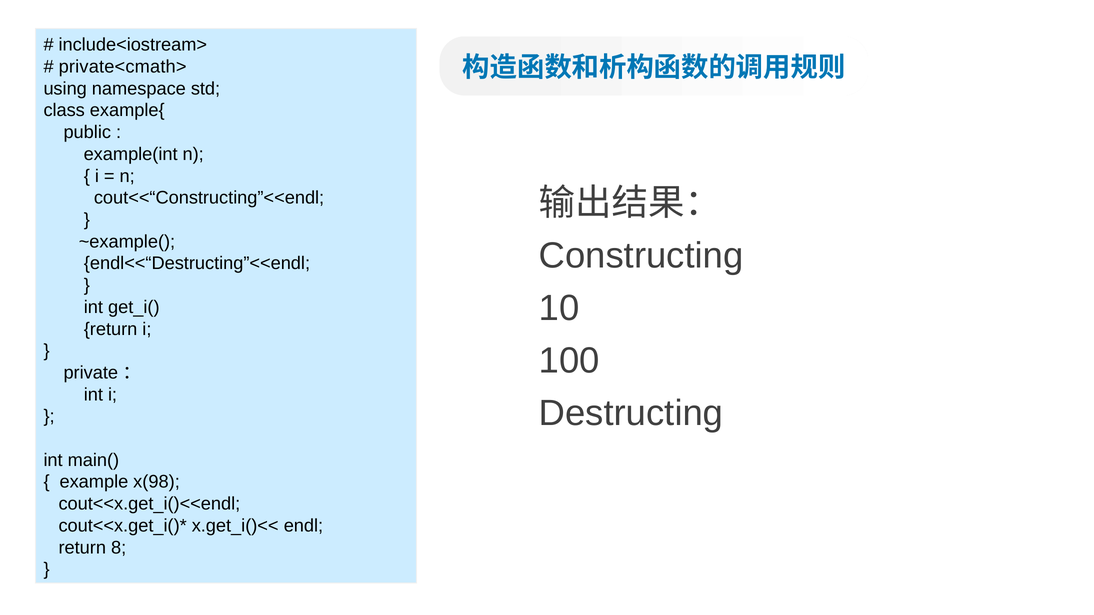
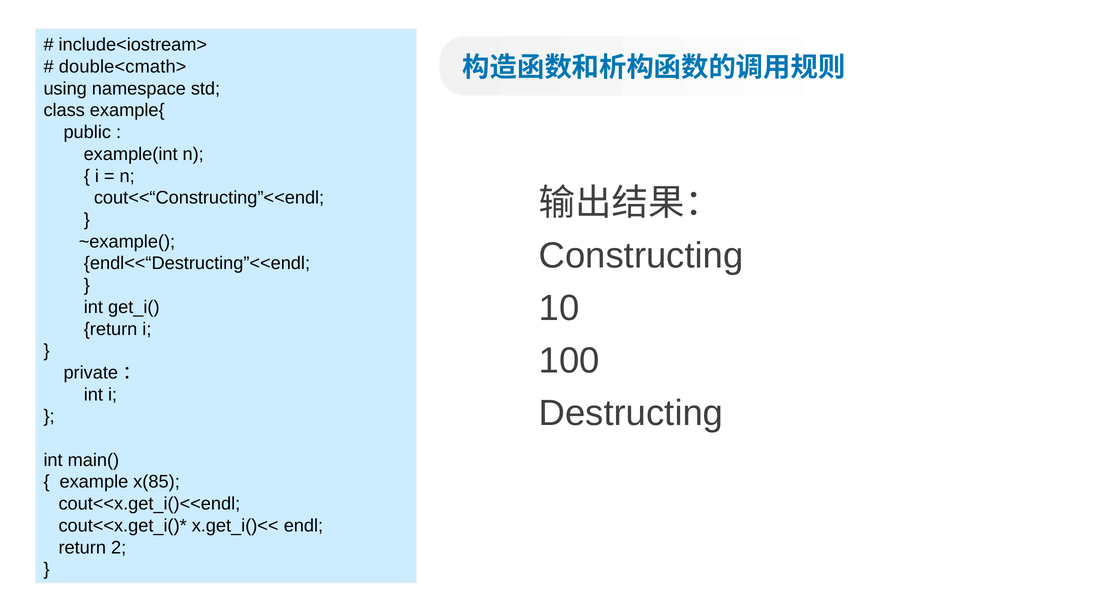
private<cmath>: private<cmath> -> double<cmath> (123, 67)
x(98: x(98 -> x(85 (157, 482)
8: 8 -> 2 (119, 548)
